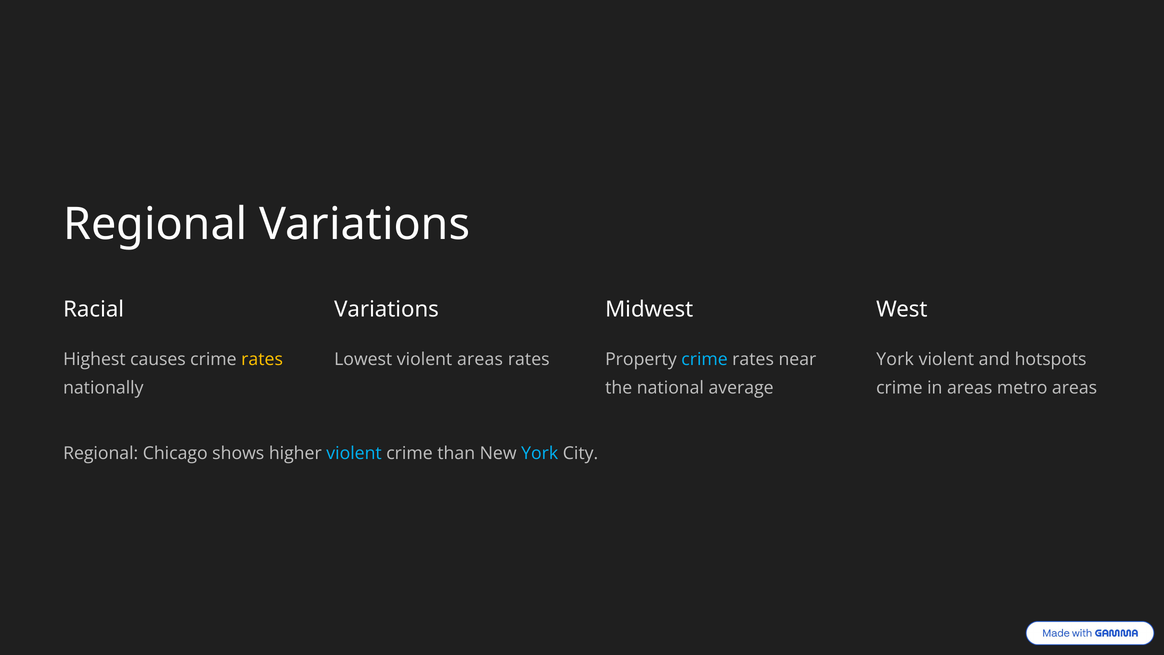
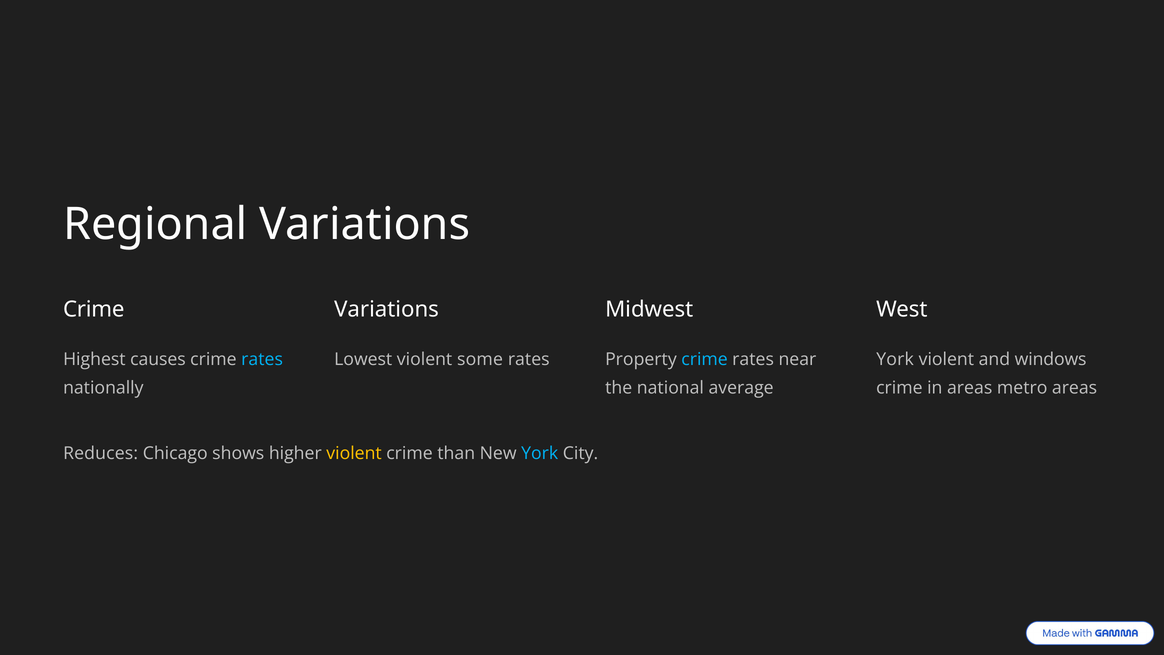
Racial: Racial -> Crime (94, 309)
rates colour: yellow -> light blue (262, 359)
violent areas: areas -> some (480, 359)
hotspots: hotspots -> windows (1051, 359)
Regional: Regional -> Reduces (101, 453)
violent colour: light blue -> yellow (354, 453)
